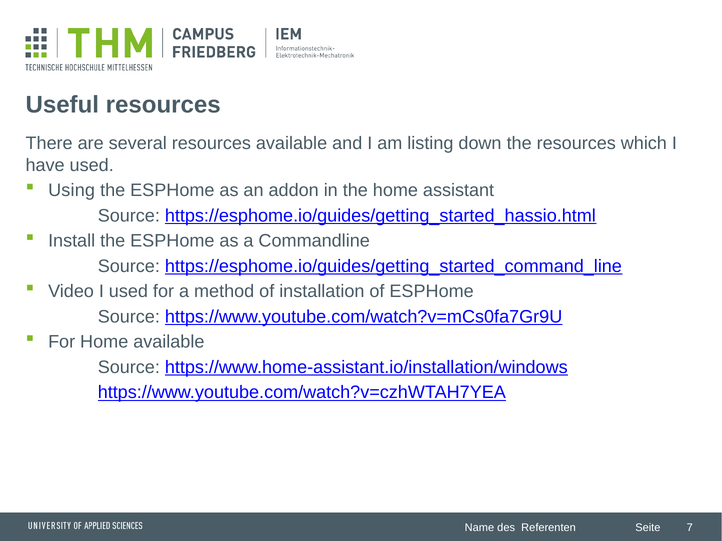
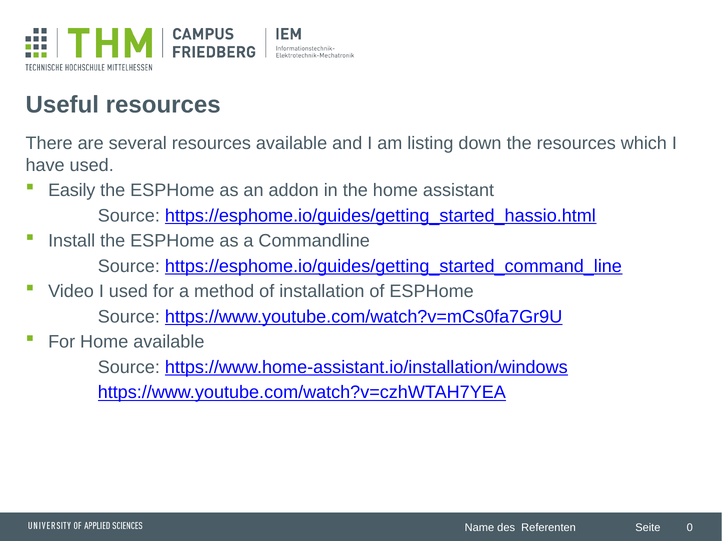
Using: Using -> Easily (72, 191)
7: 7 -> 0 (690, 528)
